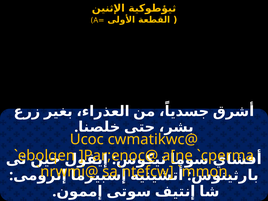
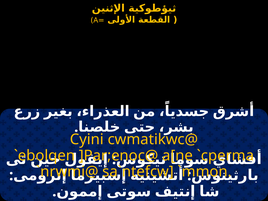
Ucoc: Ucoc -> Cyini (87, 139)
